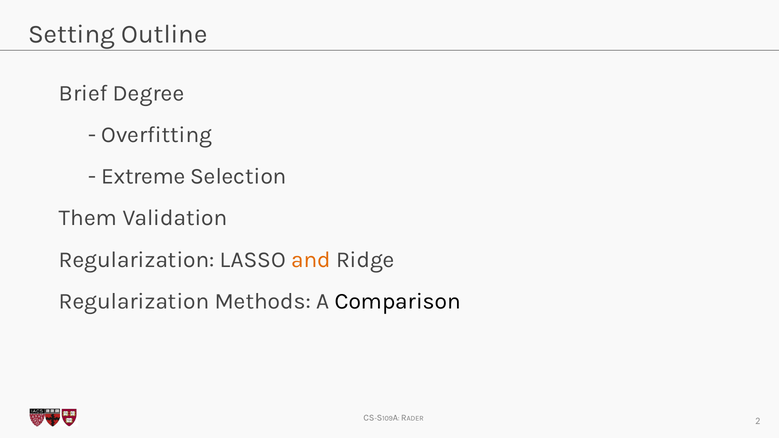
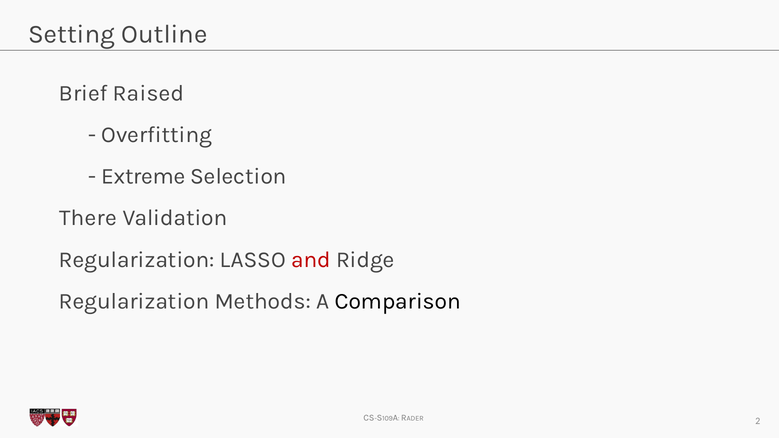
Degree: Degree -> Raised (149, 93)
Them: Them -> There (88, 218)
and colour: orange -> red (311, 260)
